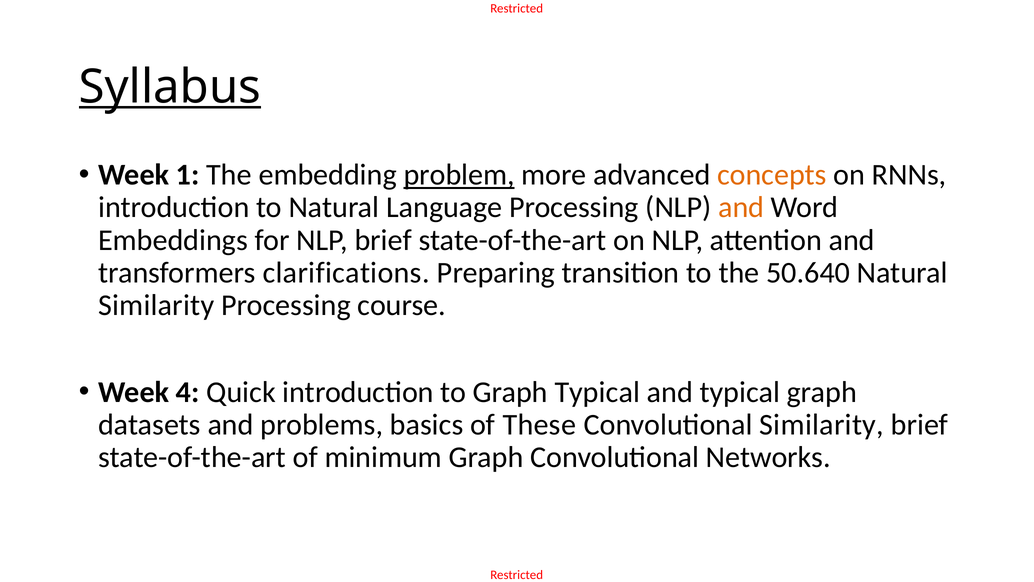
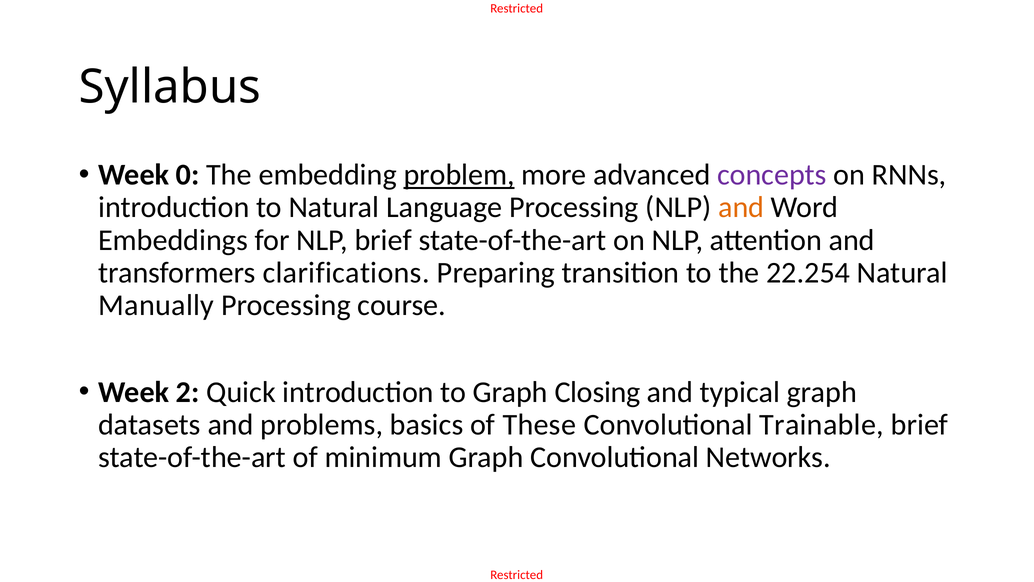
Syllabus underline: present -> none (170, 87)
1: 1 -> 0 (188, 175)
concepts colour: orange -> purple (772, 175)
50.640: 50.640 -> 22.254 (808, 273)
Similarity: Similarity -> Manually (156, 305)
4: 4 -> 2 (188, 392)
Graph Typical: Typical -> Closing (597, 392)
Convolutional Similarity: Similarity -> Trainable (822, 424)
